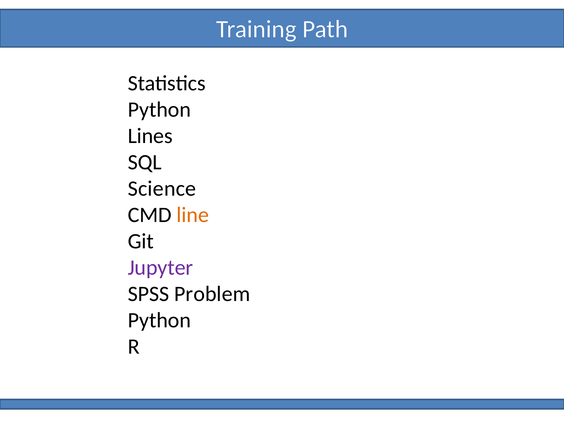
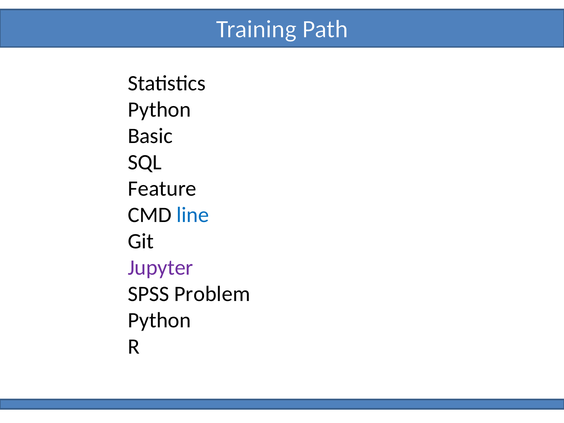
Lines: Lines -> Basic (150, 136)
Science: Science -> Feature (162, 189)
line colour: orange -> blue (193, 215)
